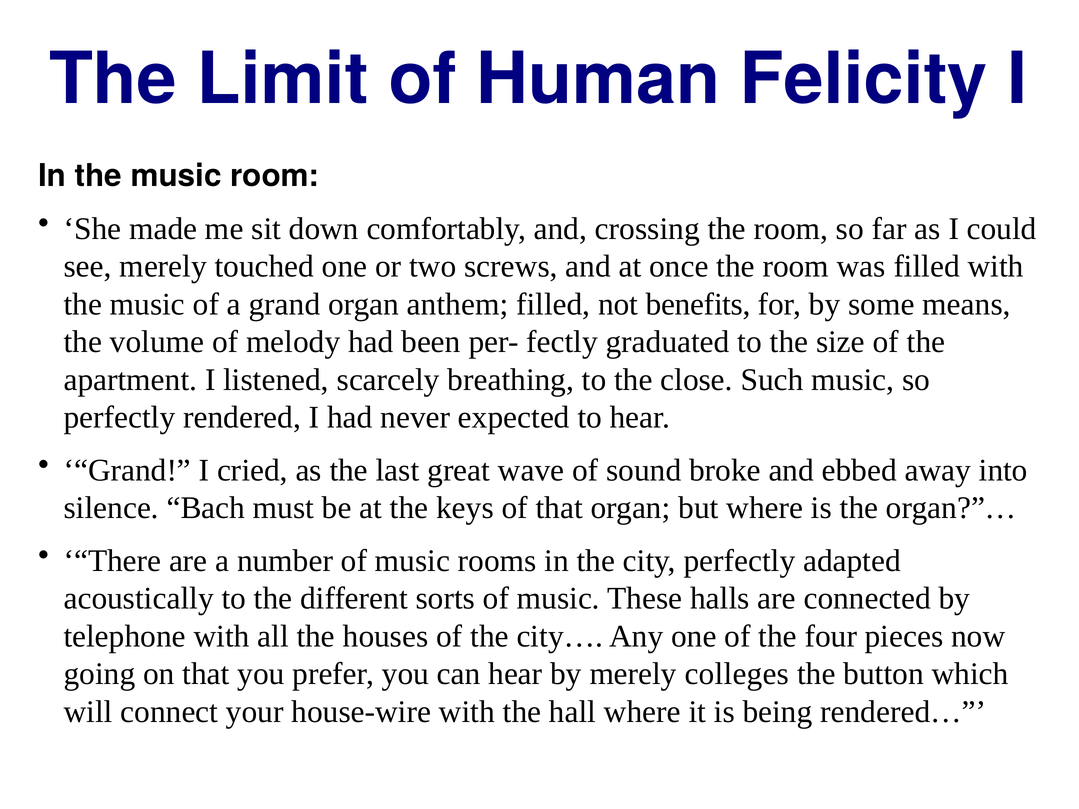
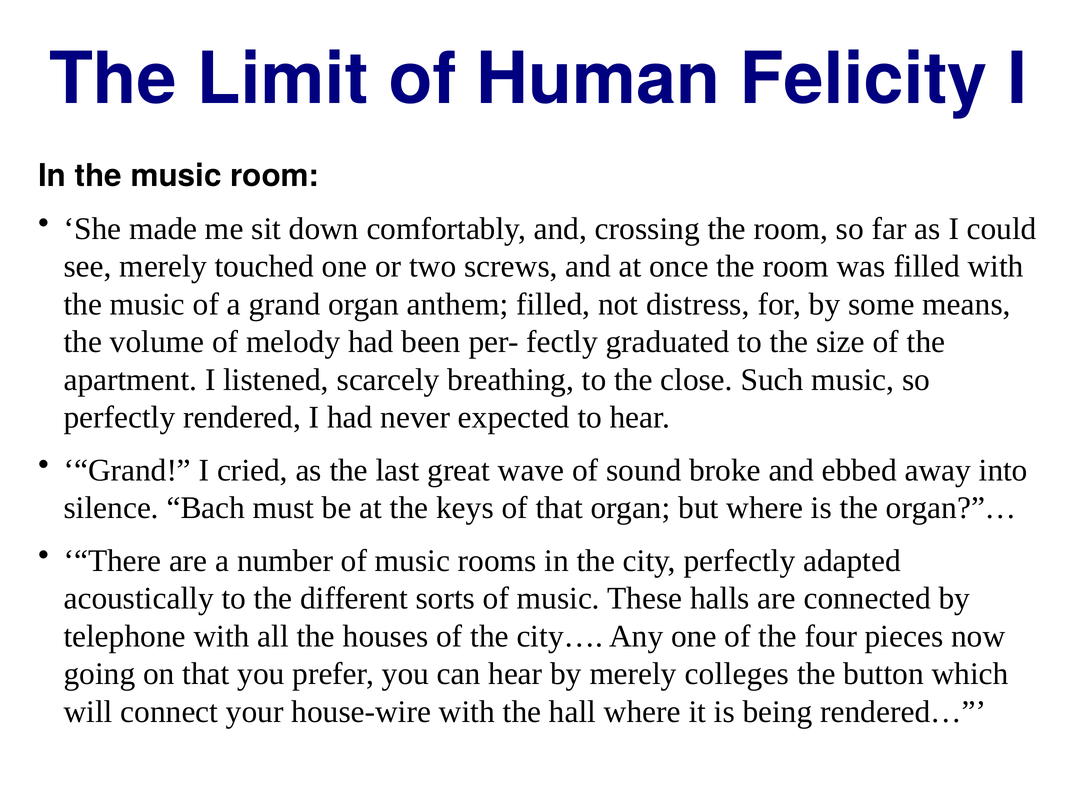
benefits: benefits -> distress (698, 304)
